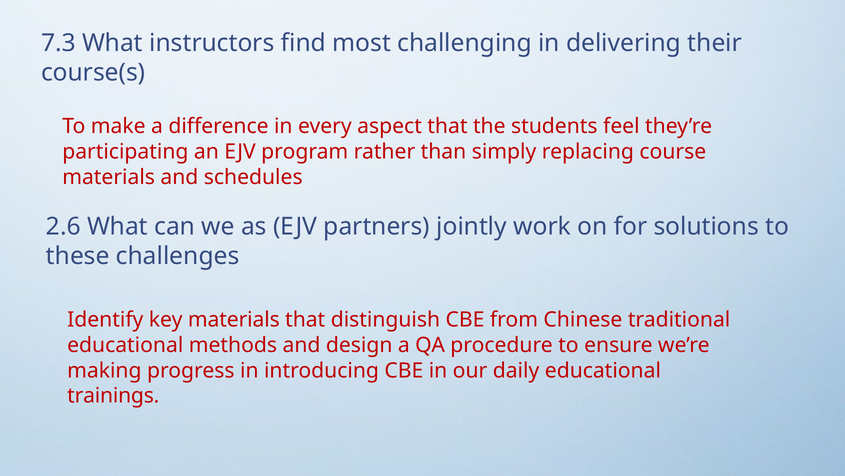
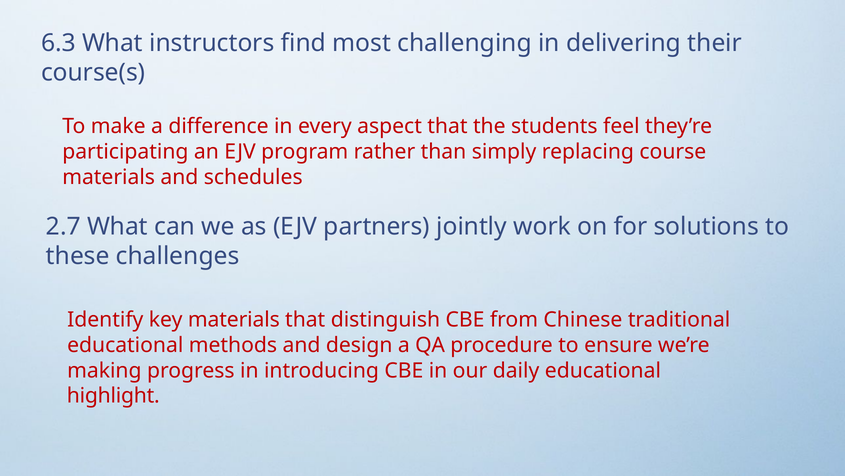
7.3: 7.3 -> 6.3 (58, 43)
2.6: 2.6 -> 2.7 (63, 226)
trainings: trainings -> highlight (113, 395)
